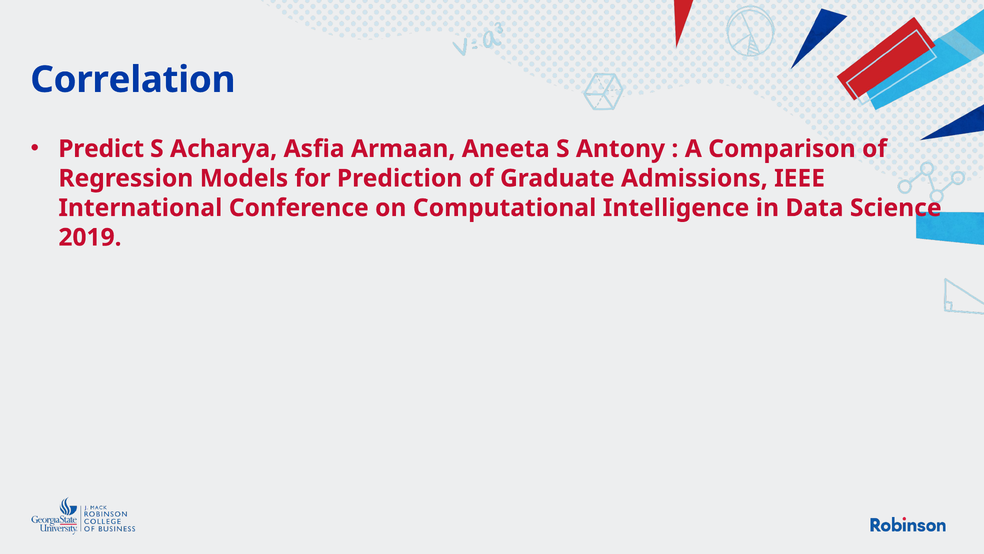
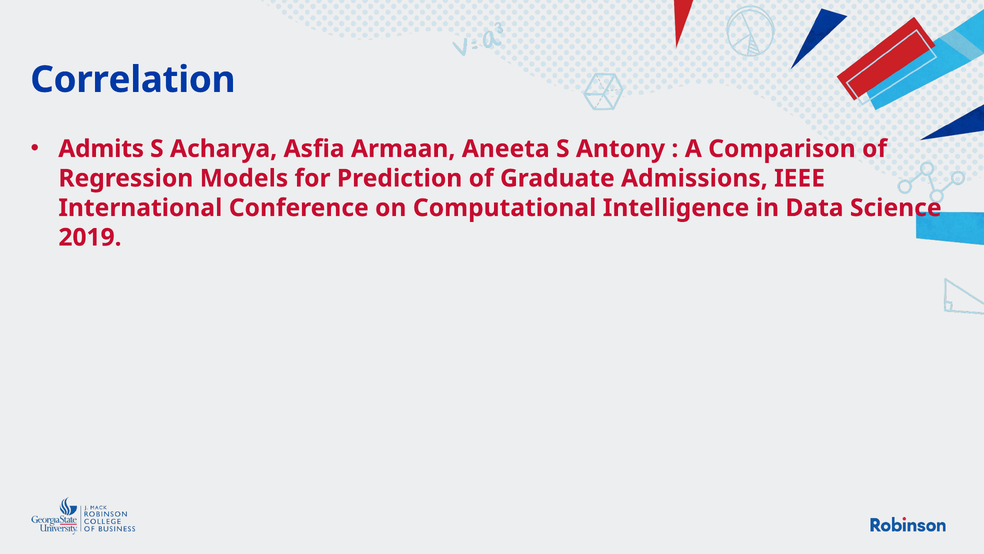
Predict: Predict -> Admits (101, 149)
